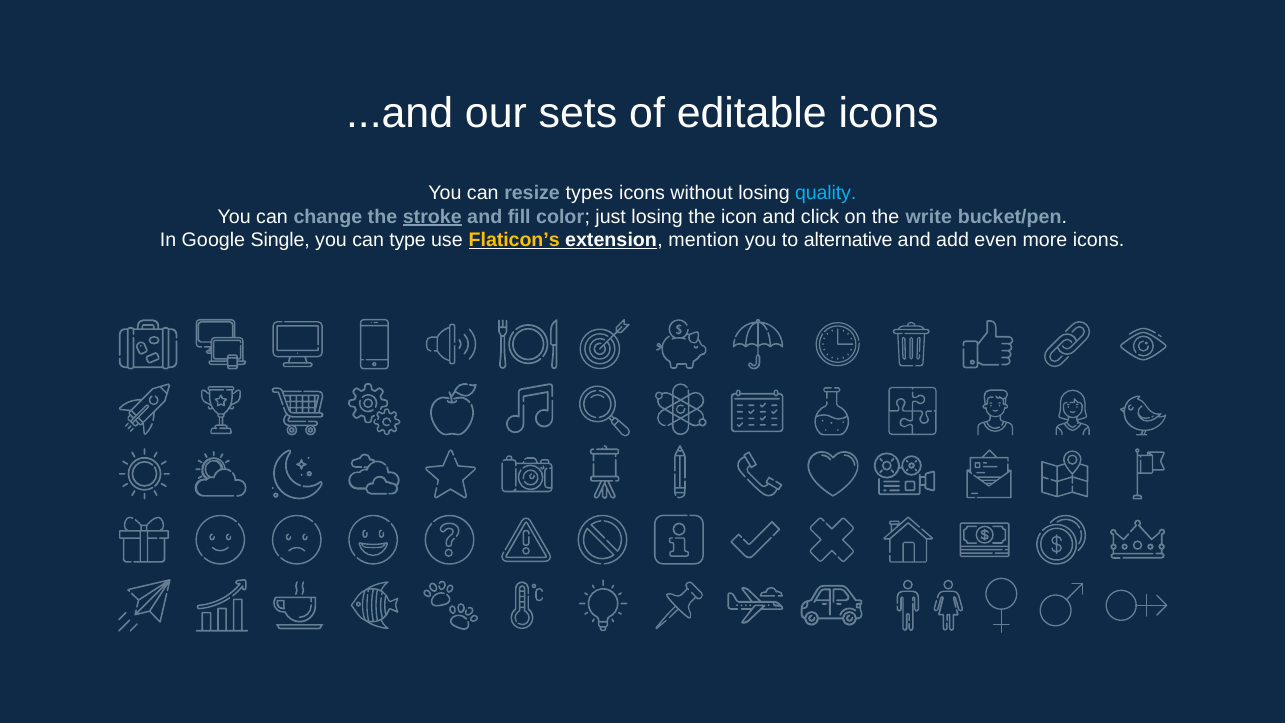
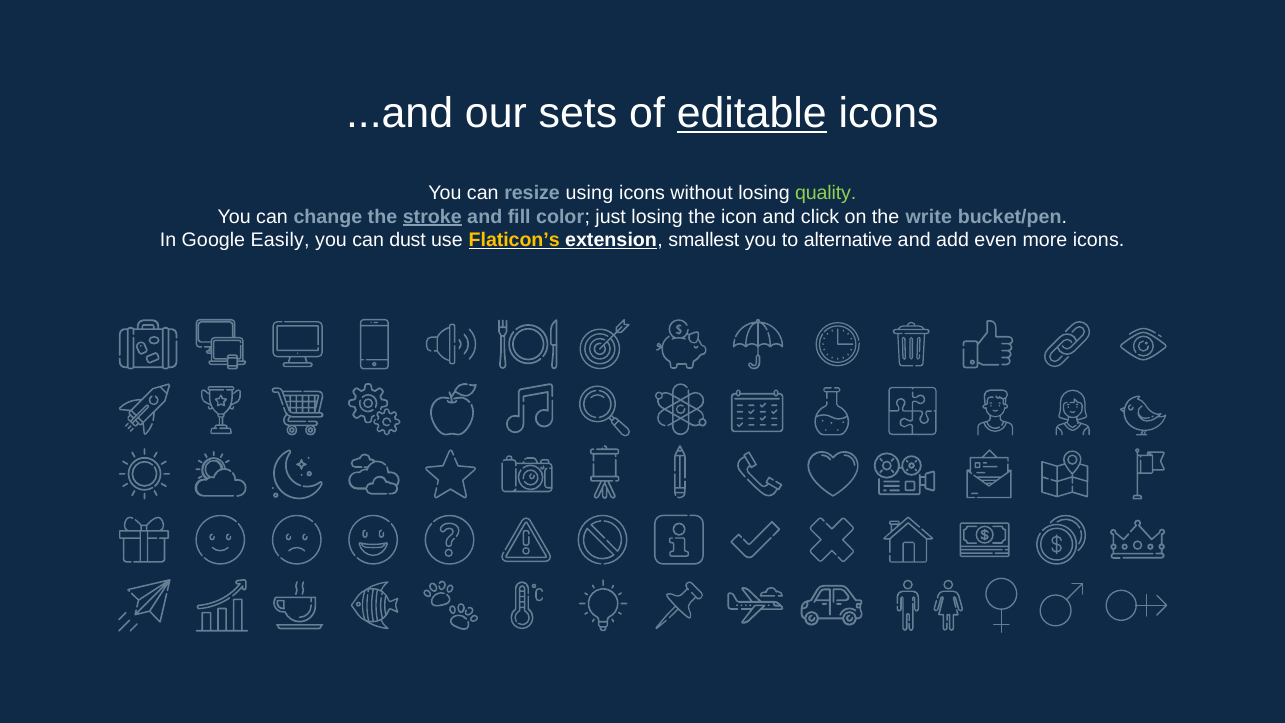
editable underline: none -> present (752, 113)
types: types -> using (589, 193)
quality colour: light blue -> light green (826, 193)
Single: Single -> Easily (280, 240)
type: type -> dust (408, 240)
mention: mention -> smallest (704, 240)
